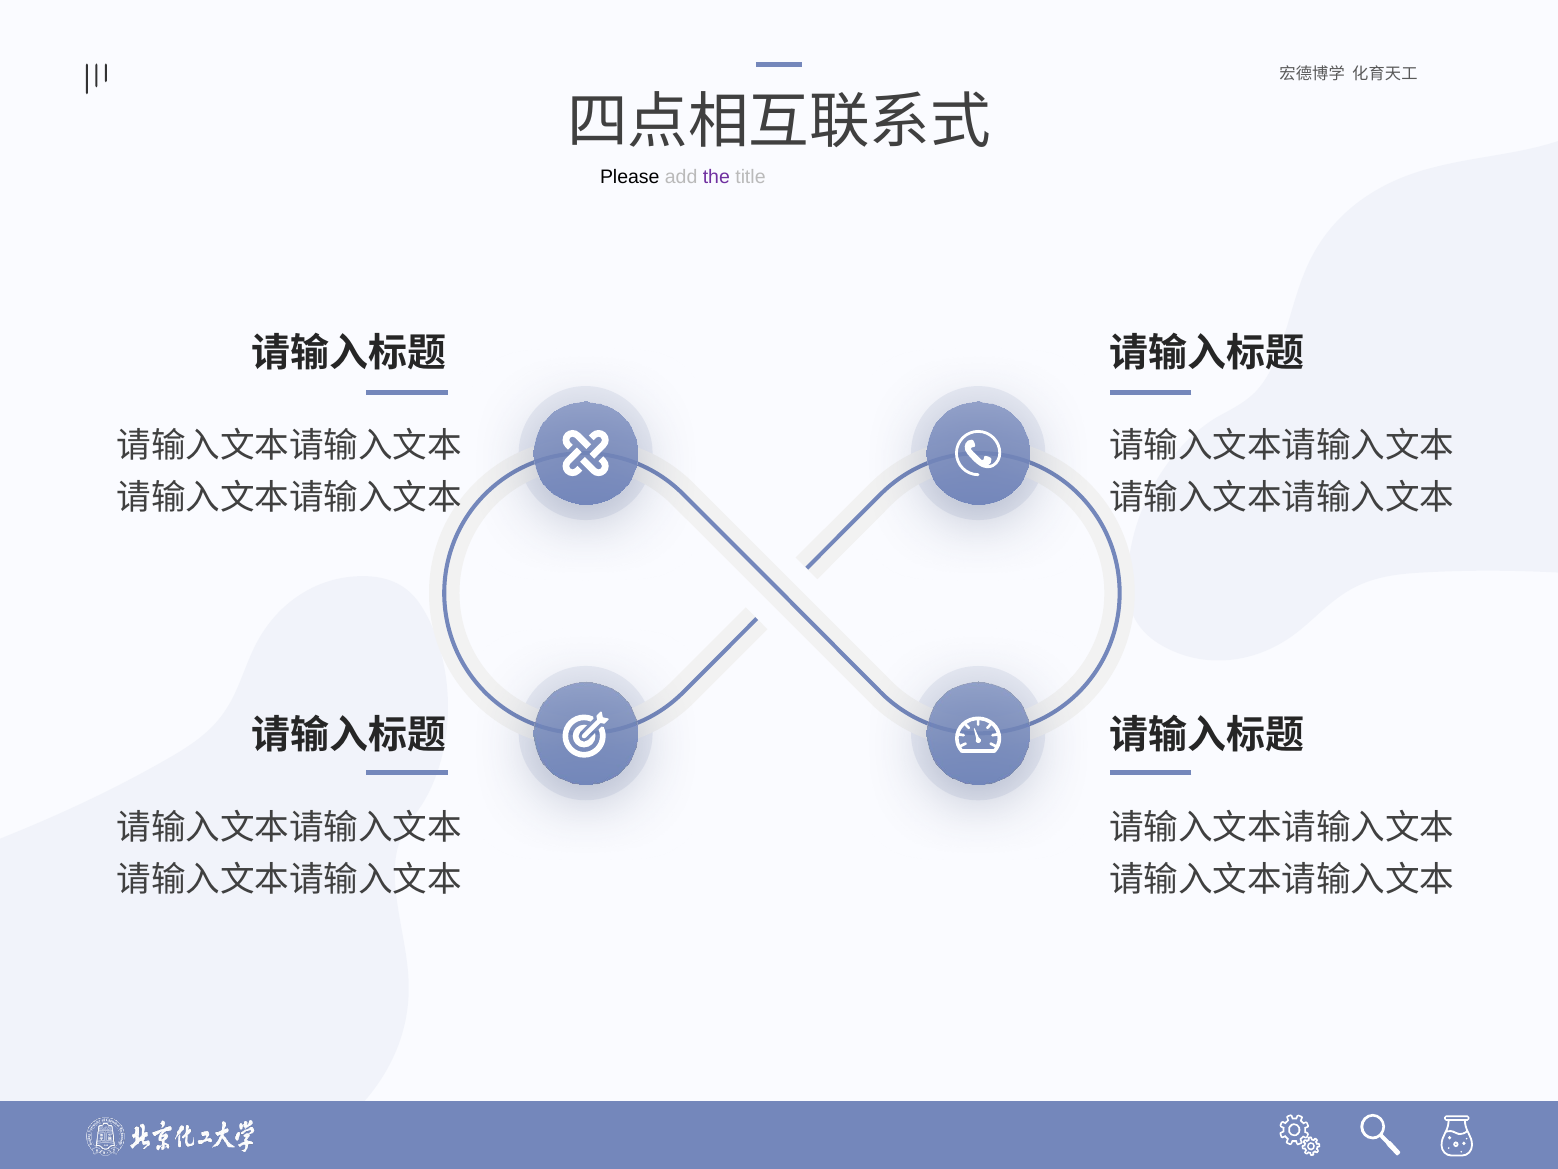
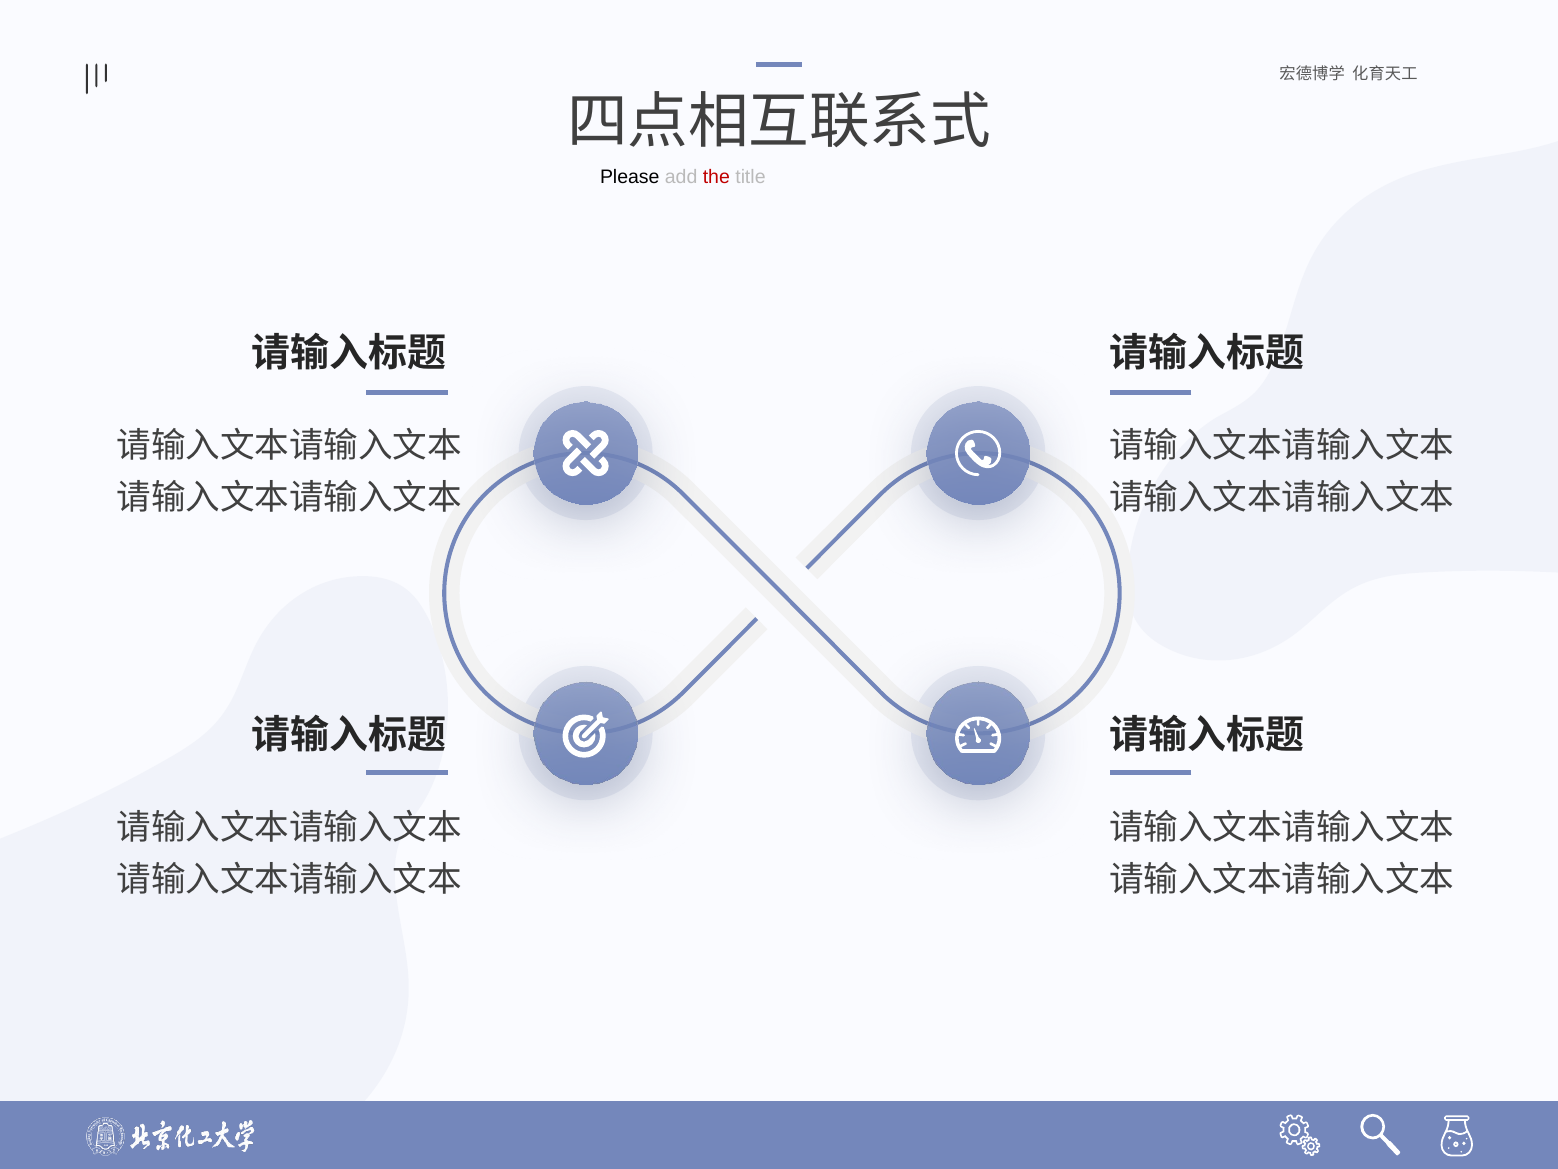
the colour: purple -> red (716, 177)
